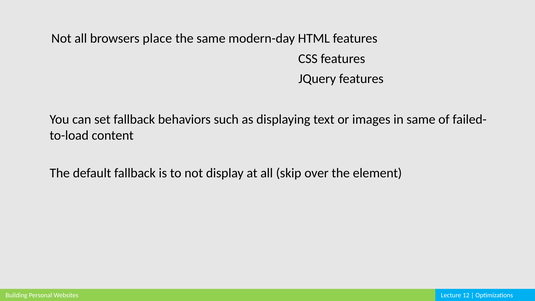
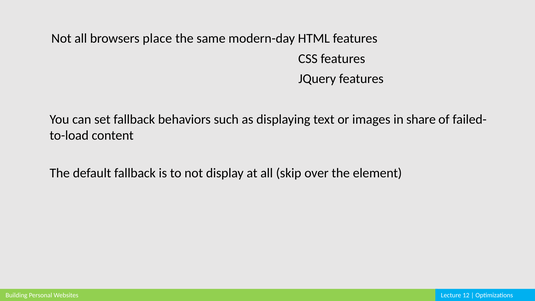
in same: same -> share (421, 119)
